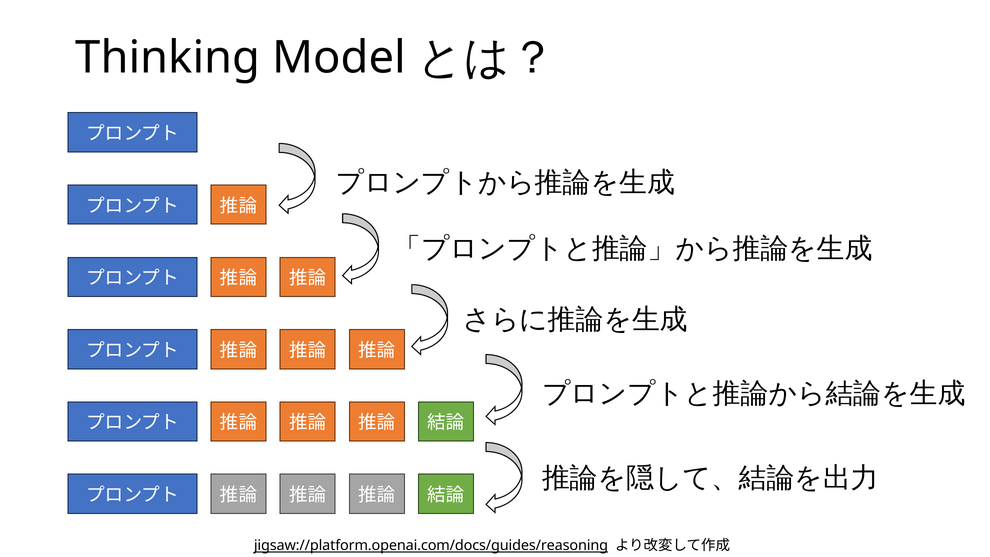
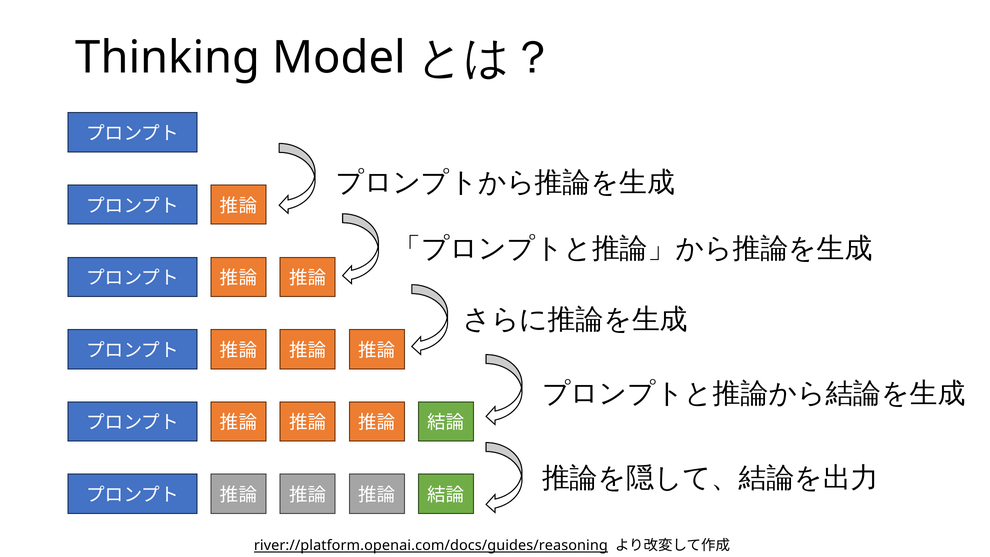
jigsaw://platform.openai.com/docs/guides/reasoning: jigsaw://platform.openai.com/docs/guides/reasoning -> river://platform.openai.com/docs/guides/reasoning (431, 545)
